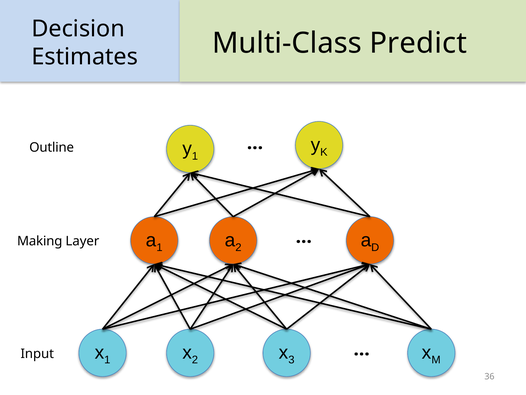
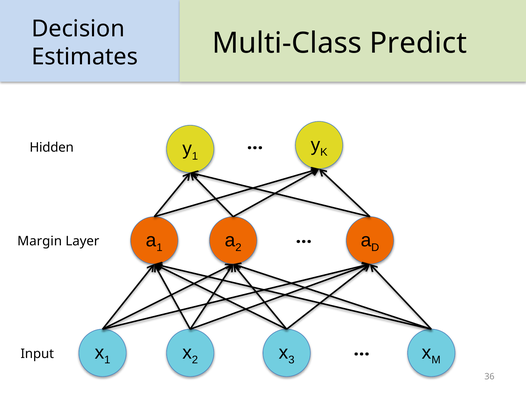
Outline: Outline -> Hidden (52, 147)
Making: Making -> Margin (40, 241)
